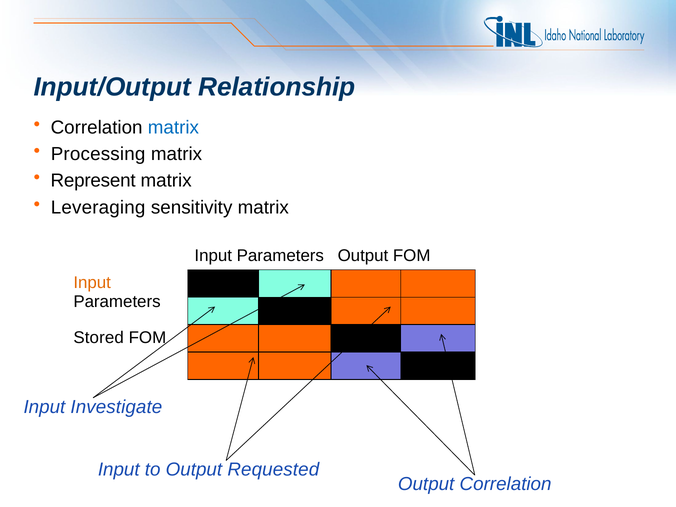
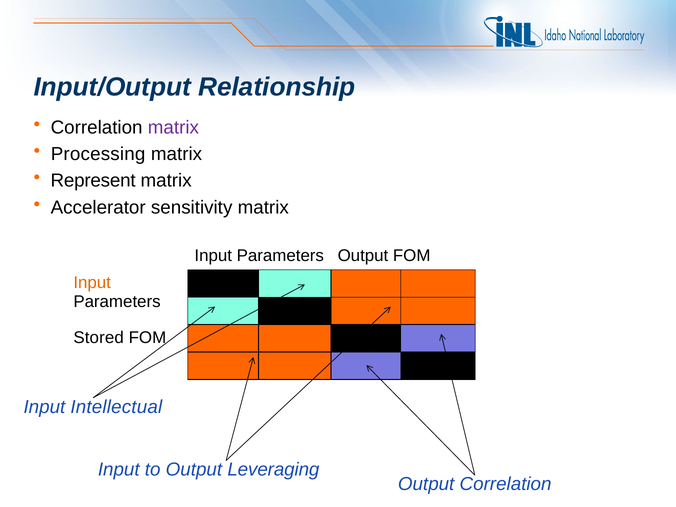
matrix colour: blue -> purple (173, 127)
Leveraging: Leveraging -> Accelerator (98, 207)
Investigate: Investigate -> Intellectual (116, 407)
Requested: Requested -> Leveraging (273, 470)
